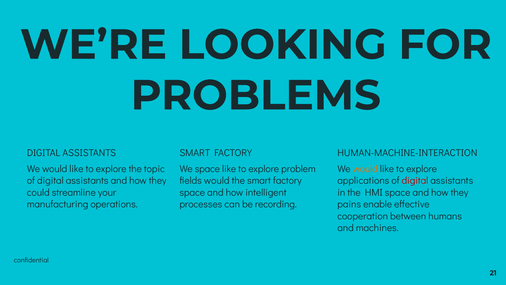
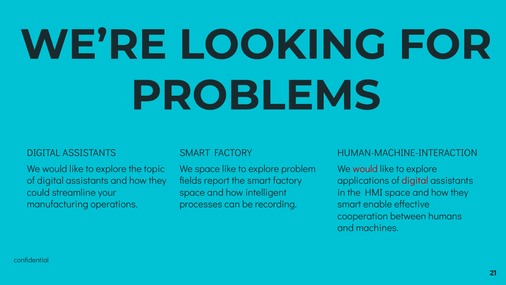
would colour: orange -> red (365, 169)
fields would: would -> report (217, 180)
pains: pains -> smart (349, 204)
